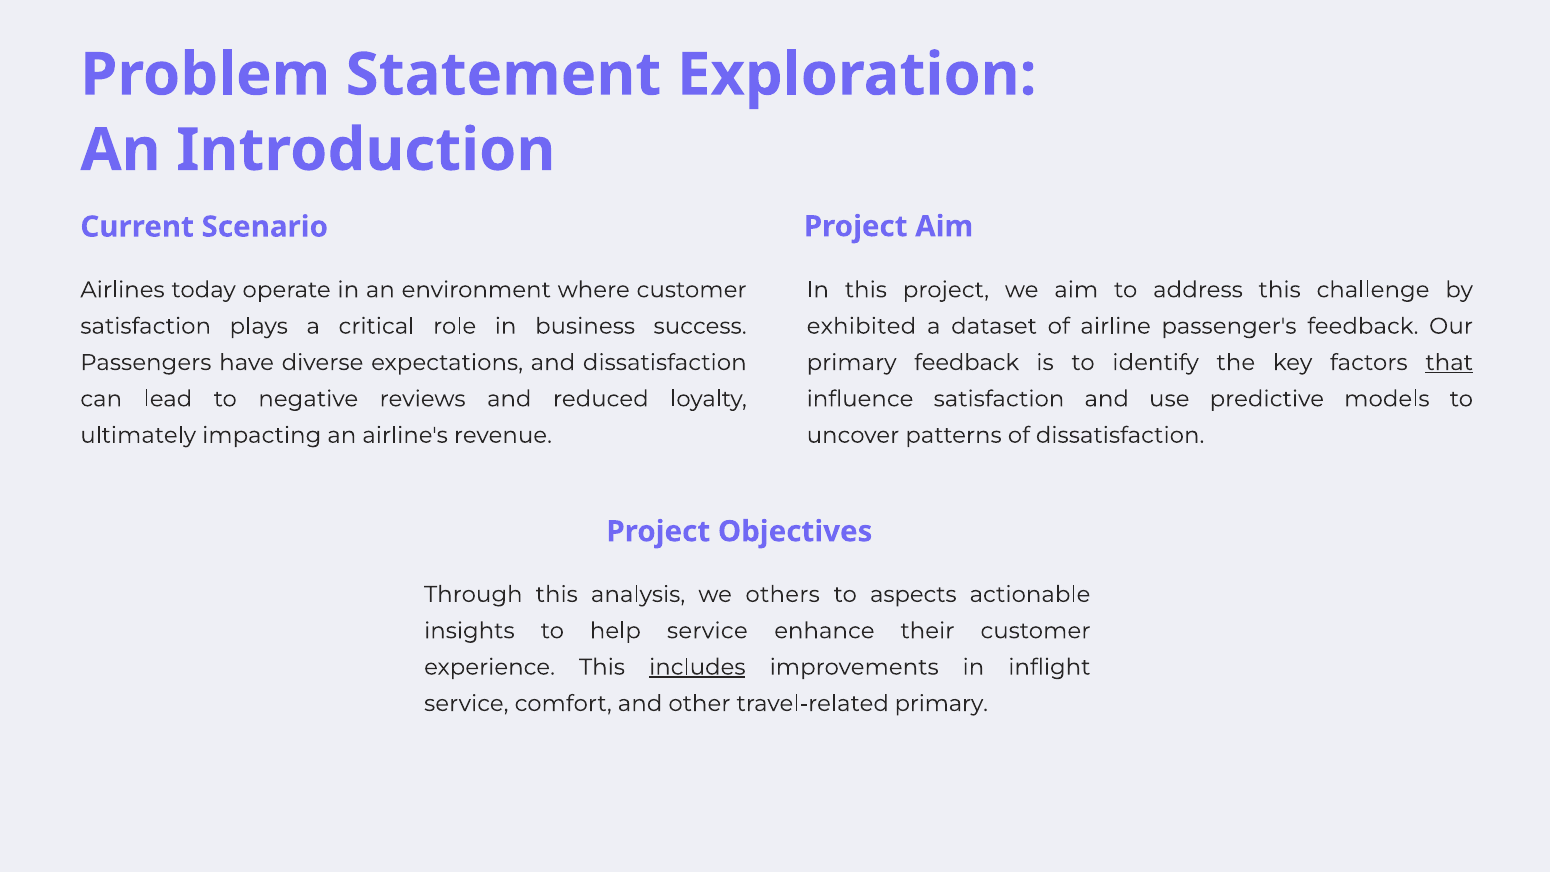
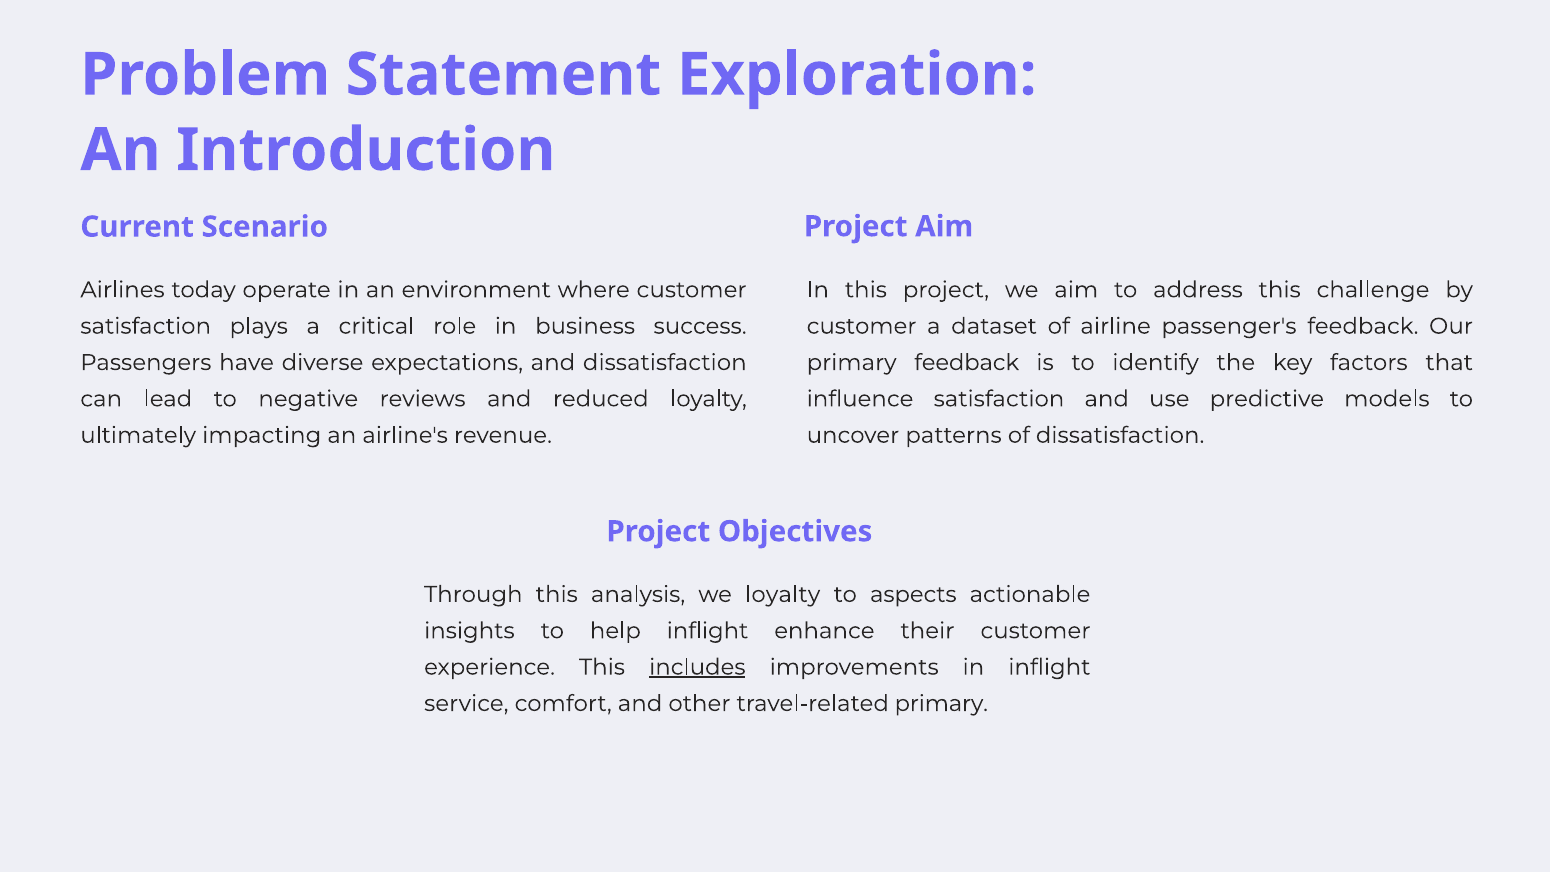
exhibited: exhibited -> customer (862, 326)
that underline: present -> none (1449, 362)
we others: others -> loyalty (783, 594)
help service: service -> inflight (708, 631)
